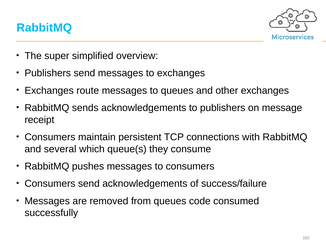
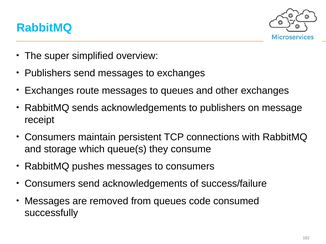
several: several -> storage (60, 149)
